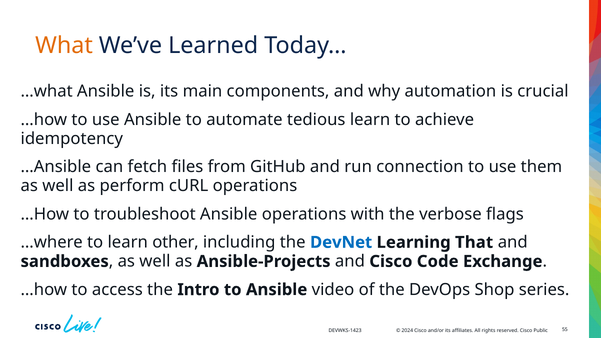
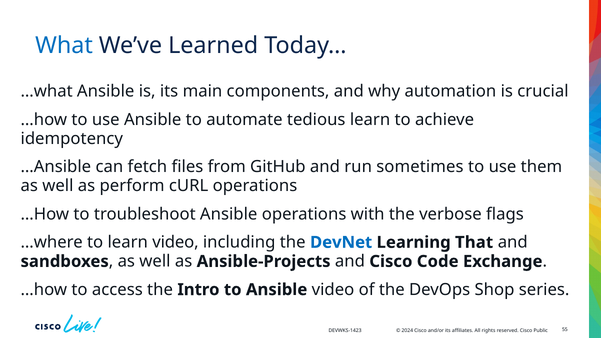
What colour: orange -> blue (64, 45)
connection: connection -> sometimes (420, 167)
learn other: other -> video (175, 242)
